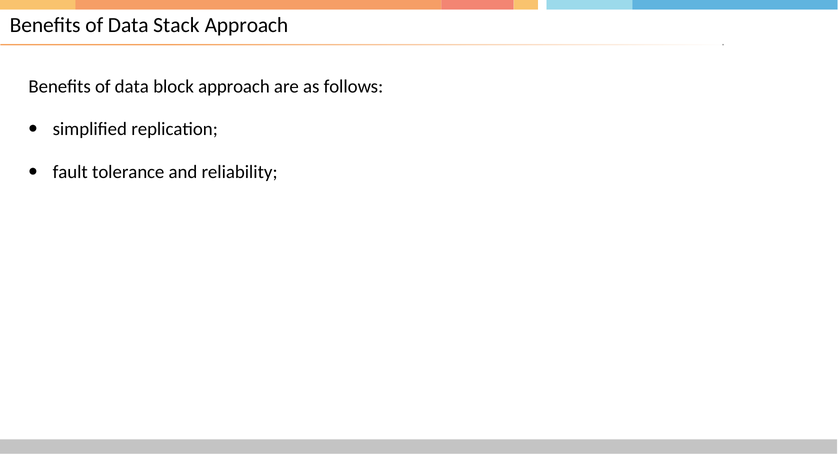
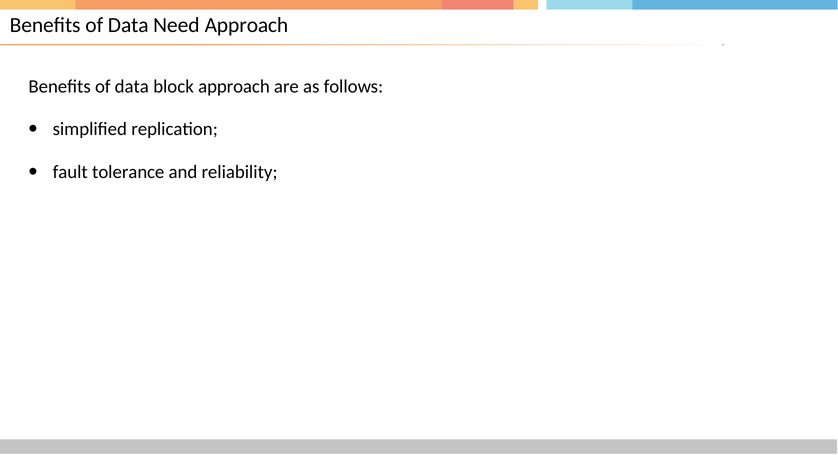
Stack: Stack -> Need (176, 25)
